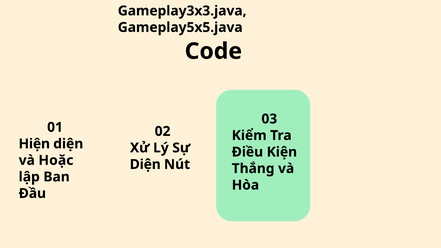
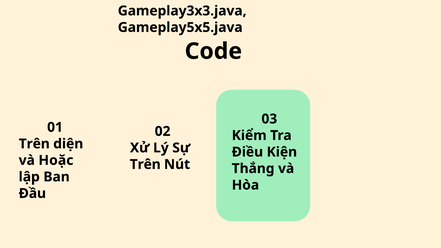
Hiện: Hiện -> Trên (34, 144)
Diện: Diện -> Trên (145, 164)
